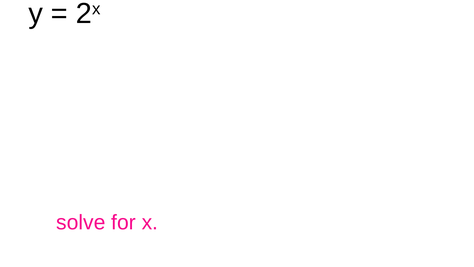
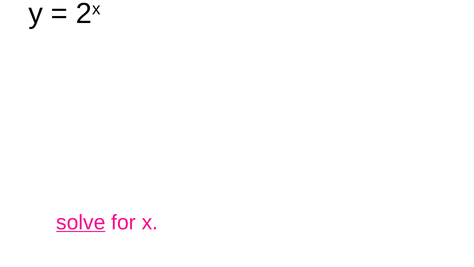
solve underline: none -> present (81, 222)
